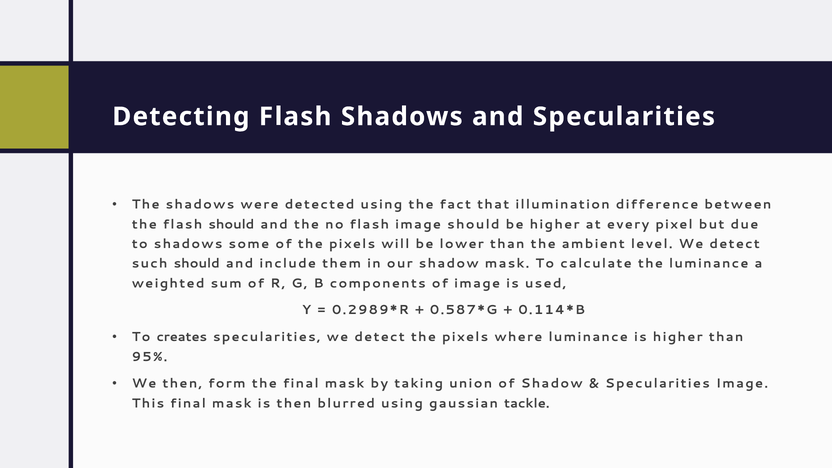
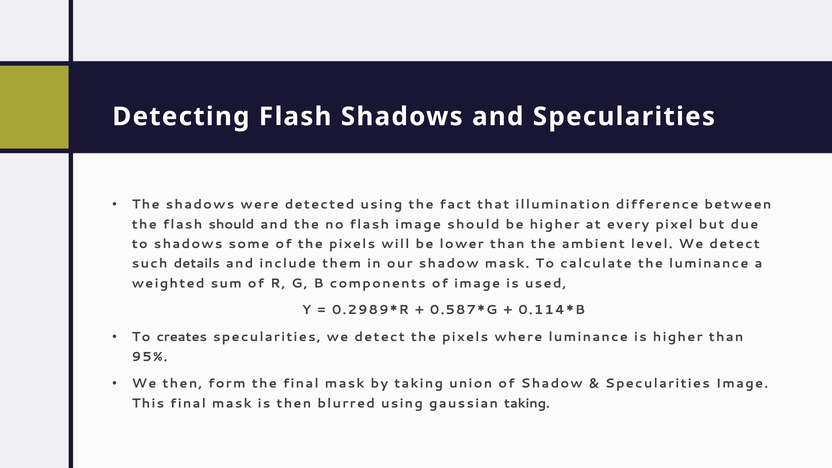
such should: should -> details (197, 264)
gaussian tackle: tackle -> taking (527, 403)
